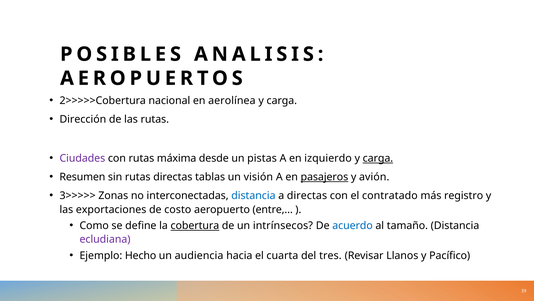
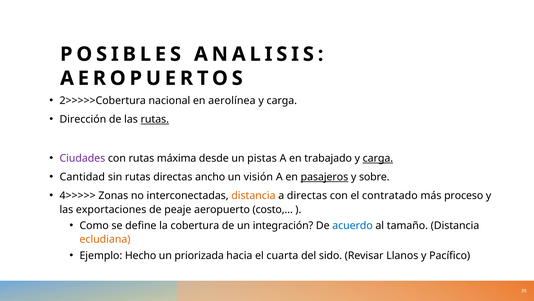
rutas underline: none -> present (155, 119)
izquierdo: izquierdo -> trabajado (328, 158)
Resumen: Resumen -> Cantidad (82, 177)
tablas: tablas -> ancho (210, 177)
avión: avión -> sobre (374, 177)
3>>>>>: 3>>>>> -> 4>>>>> (78, 195)
distancia colour: blue -> orange (253, 195)
registro: registro -> proceso (464, 195)
costo: costo -> peaje (178, 209)
entre,…: entre,… -> costo,… (273, 209)
cobertura underline: present -> none (195, 225)
intrínsecos: intrínsecos -> integración (283, 225)
ecludiana colour: purple -> orange (105, 239)
audiencia: audiencia -> priorizada (199, 255)
tres: tres -> sido (331, 255)
